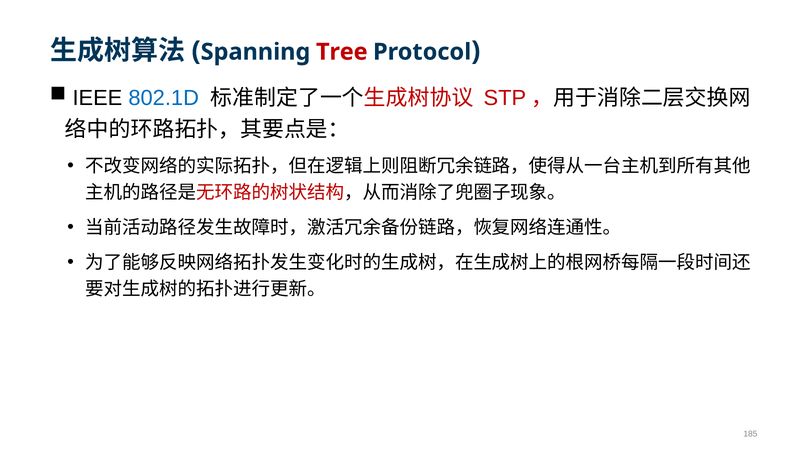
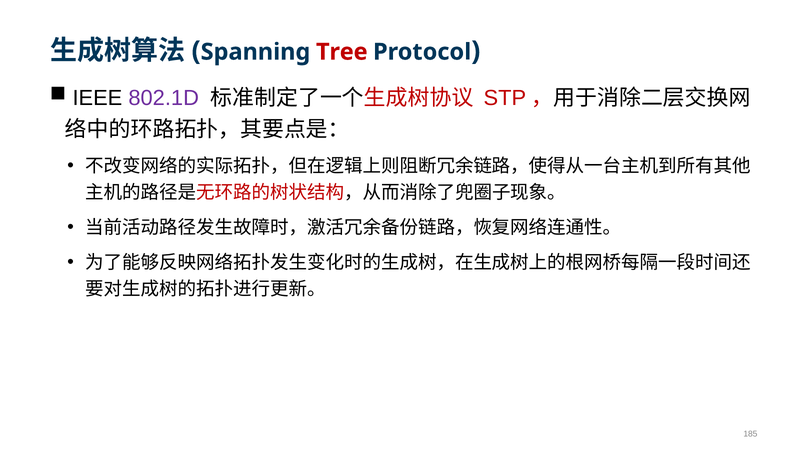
802.1D colour: blue -> purple (164, 98)
